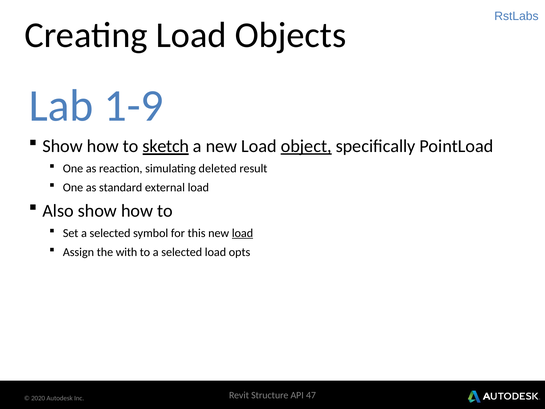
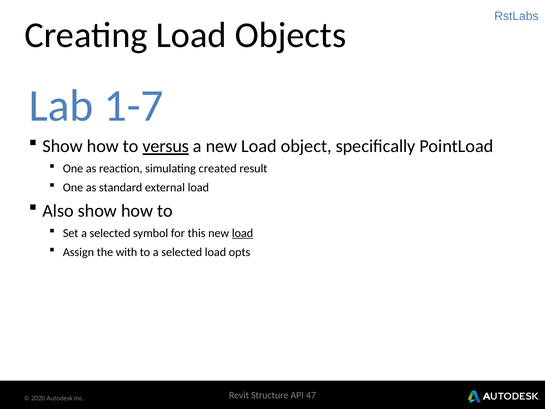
1-9: 1-9 -> 1-7 (134, 106)
sketch: sketch -> versus (166, 146)
object underline: present -> none (306, 146)
deleted: deleted -> created (218, 168)
